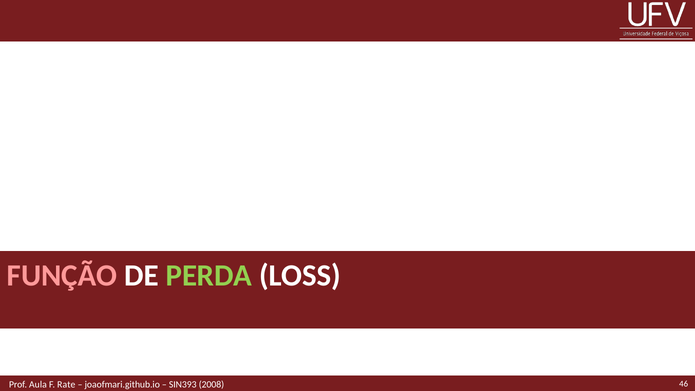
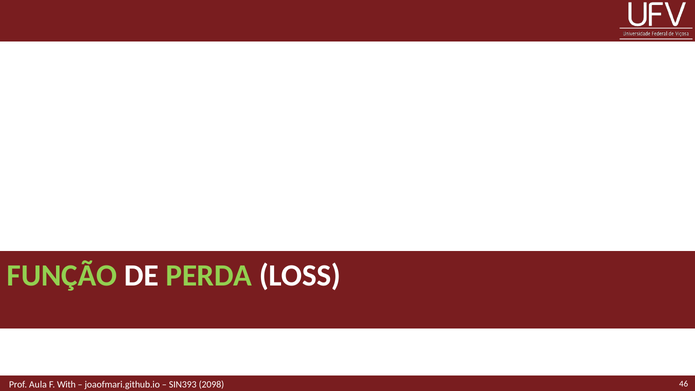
FUNÇÃO colour: pink -> light green (62, 275)
Rate: Rate -> With (66, 384)
2008: 2008 -> 2098 (211, 384)
